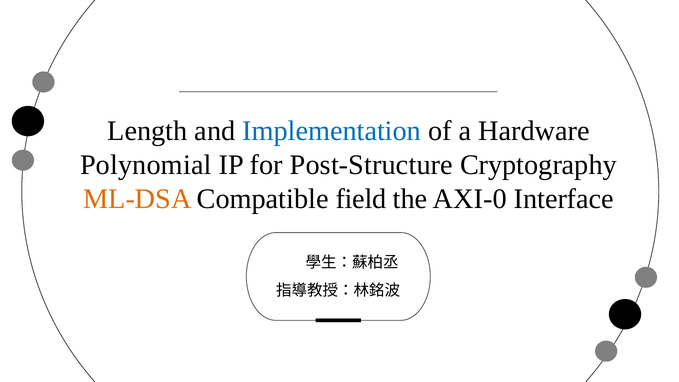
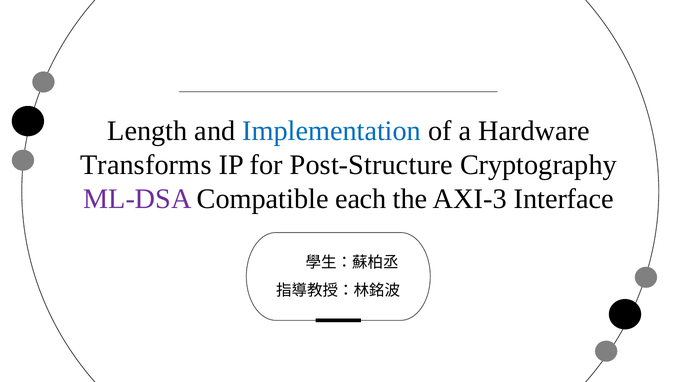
Polynomial: Polynomial -> Transforms (146, 165)
ML-DSA colour: orange -> purple (137, 199)
field: field -> each (361, 199)
AXI-0: AXI-0 -> AXI-3 (470, 199)
